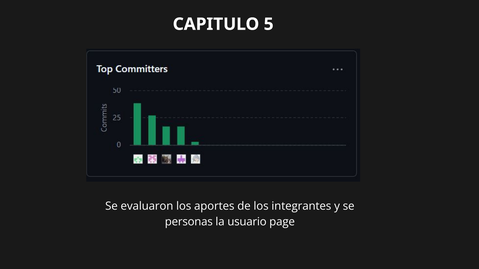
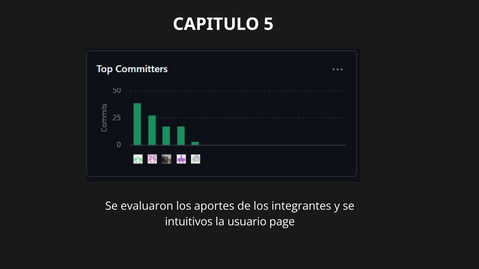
personas: personas -> intuitivos (189, 222)
